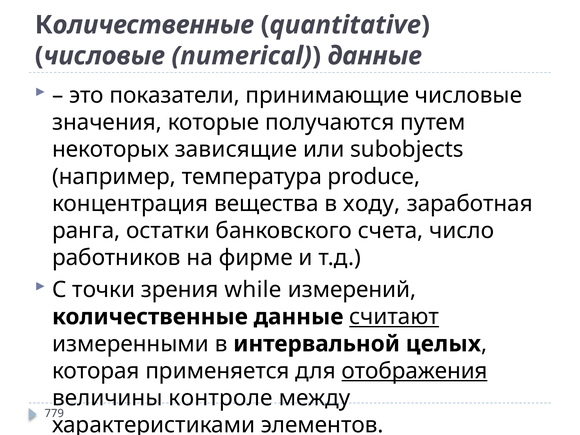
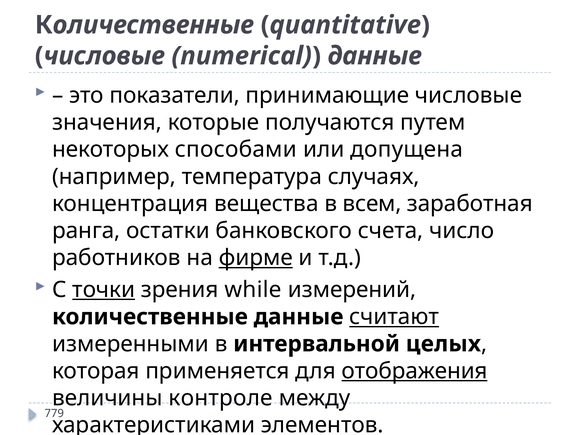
зависящие: зависящие -> способами (236, 150)
subobjects: subobjects -> допущена (407, 150)
produce: produce -> случаях (374, 177)
ходу: ходу -> всем (372, 204)
фирме underline: none -> present (256, 258)
точки underline: none -> present (104, 290)
